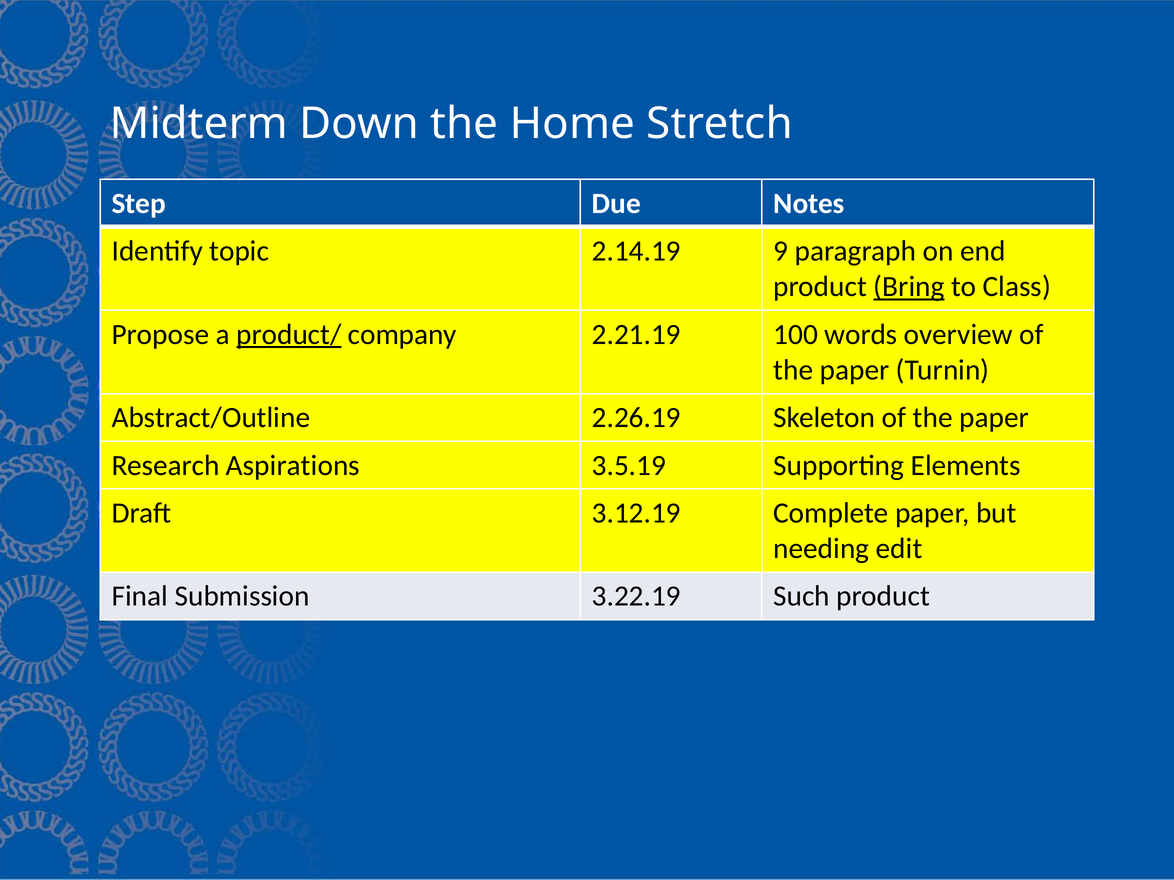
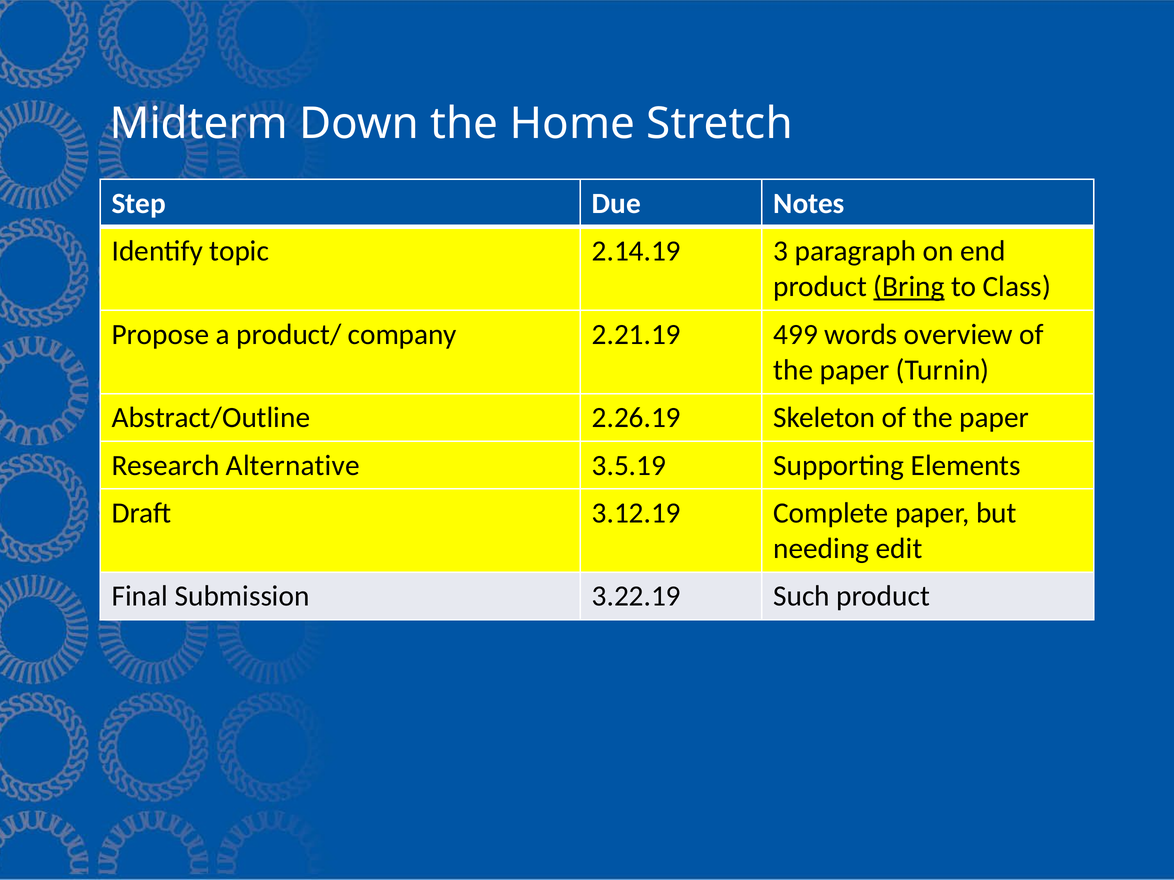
9: 9 -> 3 (781, 251)
product/ underline: present -> none (289, 335)
100: 100 -> 499 (796, 335)
Aspirations: Aspirations -> Alternative (293, 466)
